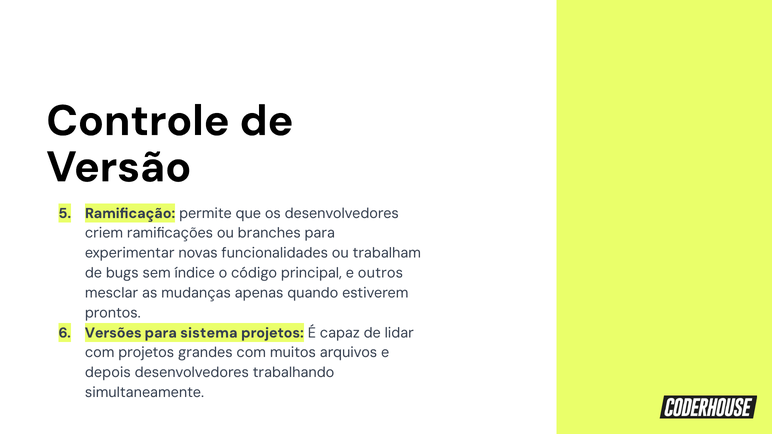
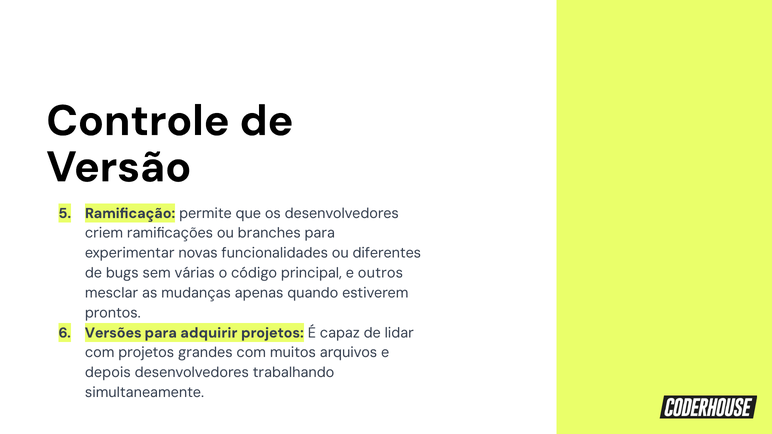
trabalham: trabalham -> diferentes (387, 253)
índice: índice -> várias (195, 273)
sistema: sistema -> adquirir (209, 333)
